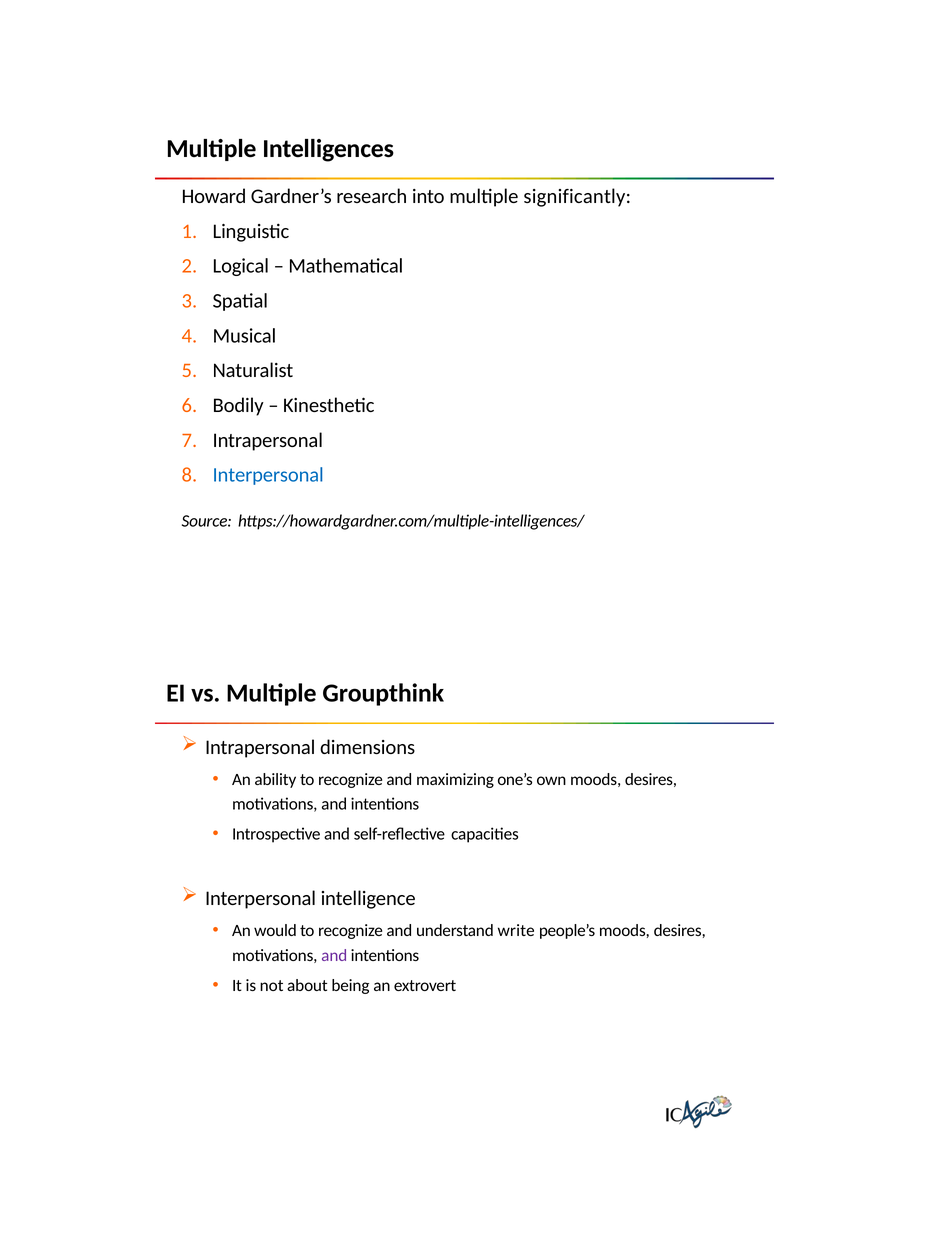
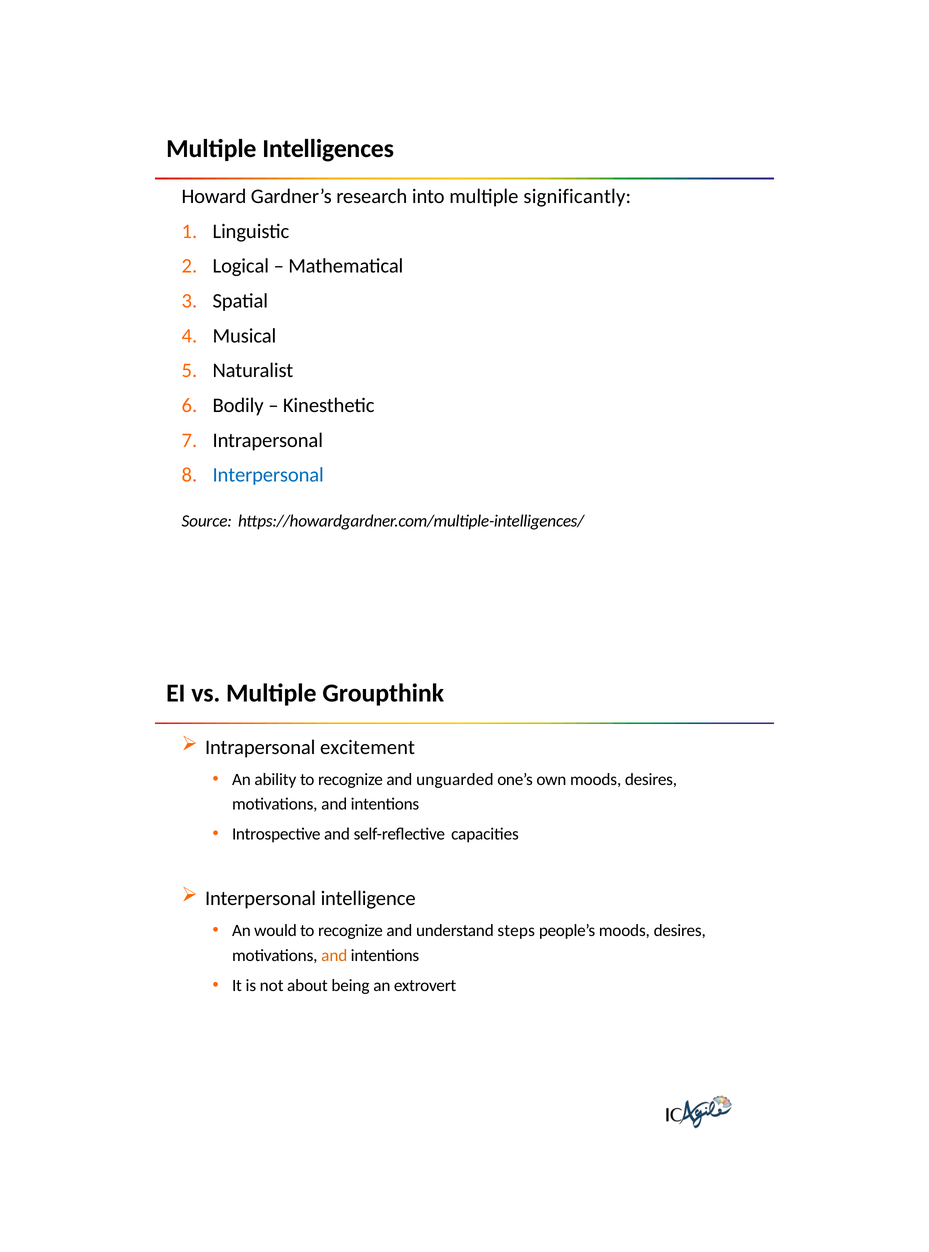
dimensions: dimensions -> excitement (368, 747)
maximizing: maximizing -> unguarded (455, 779)
write: write -> steps (516, 930)
and colour: purple -> orange (334, 955)
